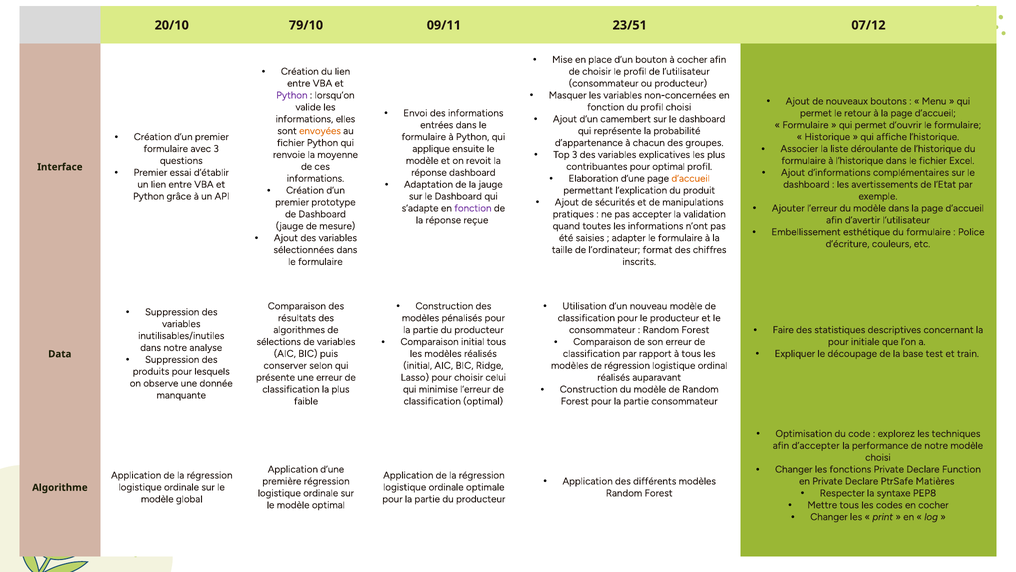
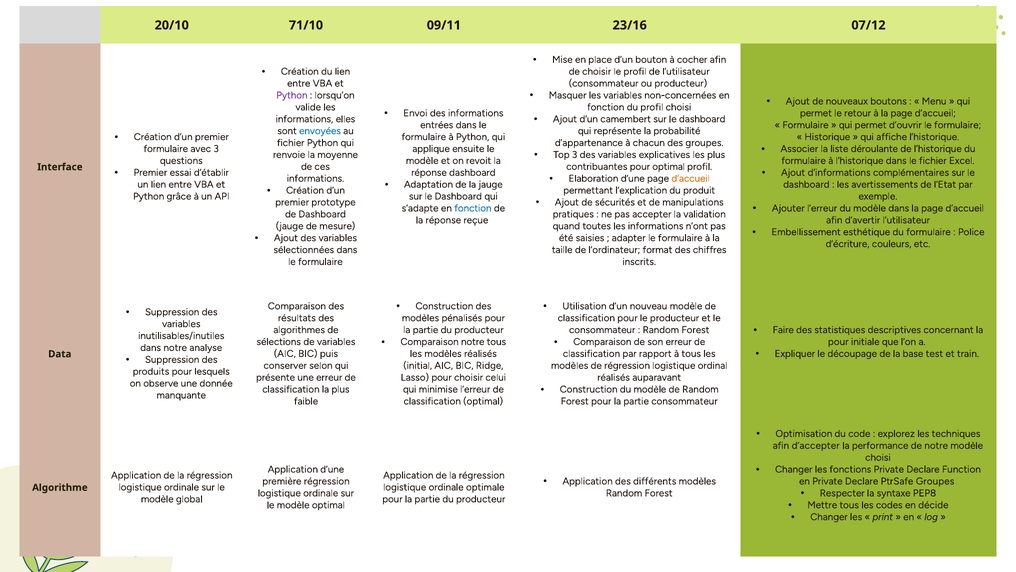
79/10: 79/10 -> 71/10 (306, 25)
23/51: 23/51 -> 23/16 (630, 25)
envoyées colour: orange -> blue (320, 131)
fonction colour: purple -> blue (473, 208)
Comparaison initial: initial -> notre (473, 341)
PtrSafe Matières: Matières -> Groupes (935, 481)
en cocher: cocher -> décide (933, 505)
